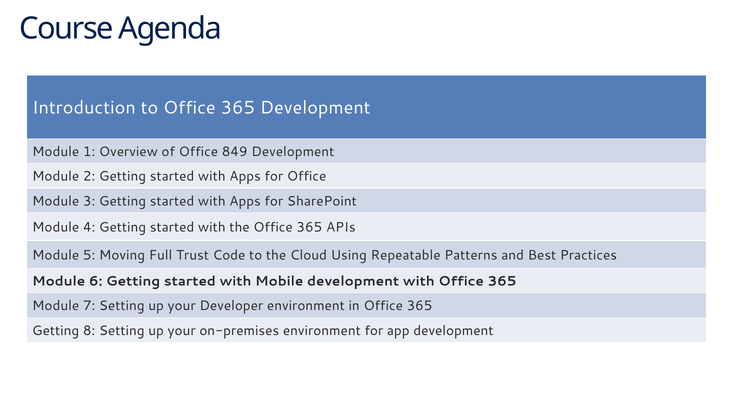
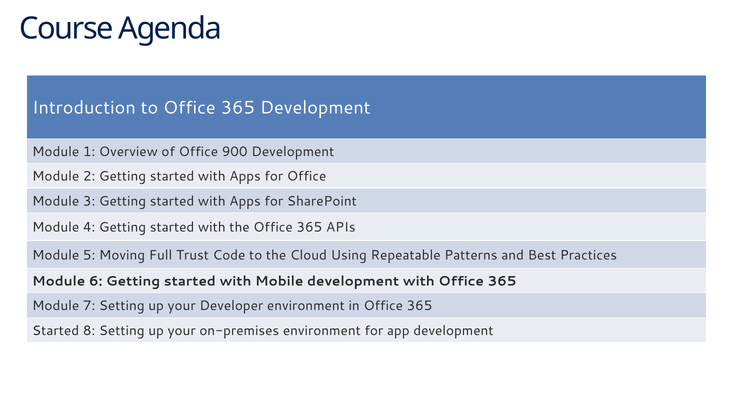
849: 849 -> 900 (235, 152)
Getting: Getting -> Started (56, 331)
